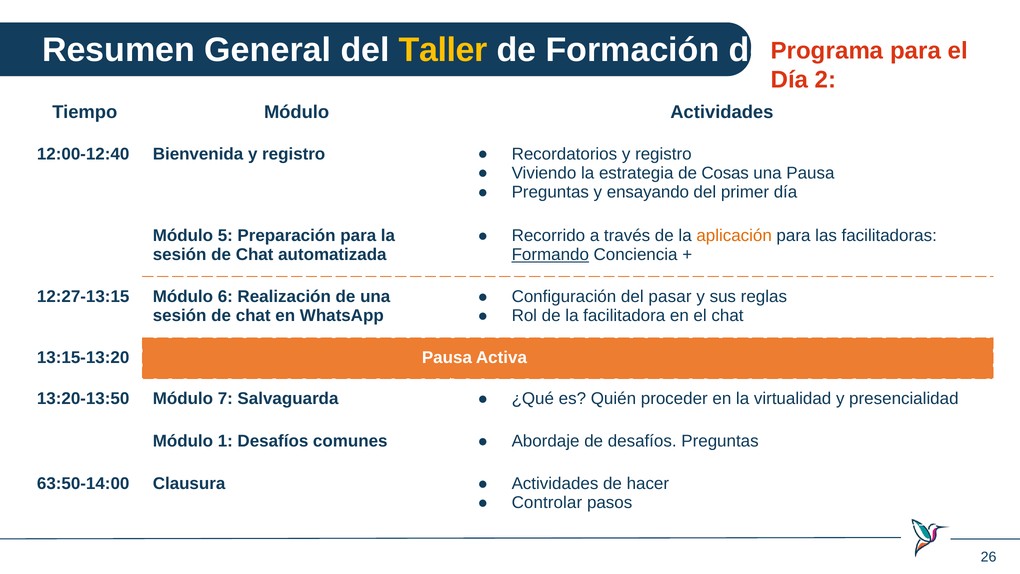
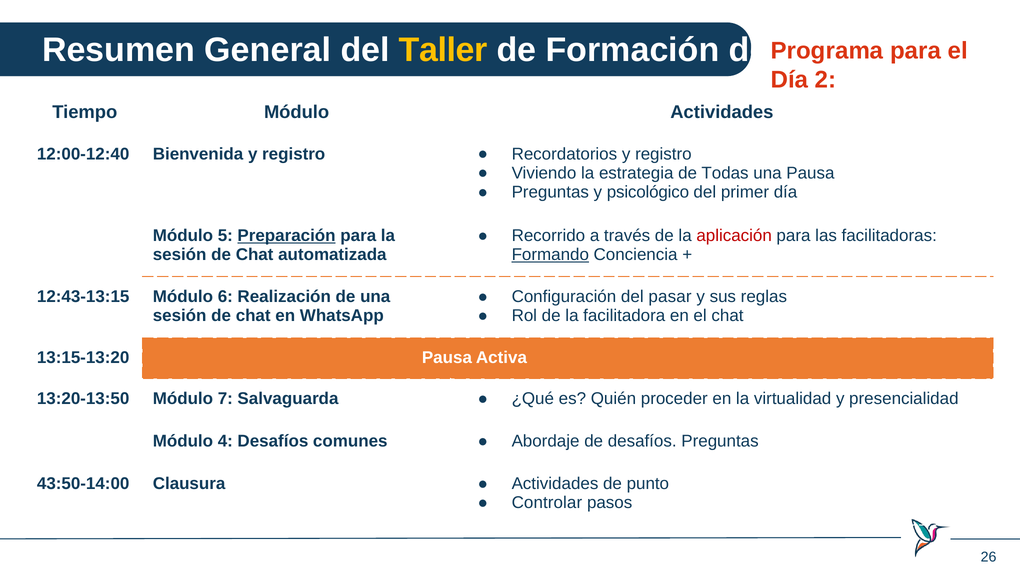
Cosas: Cosas -> Todas (725, 173)
ensayando: ensayando -> psicológico (648, 192)
aplicación colour: orange -> red (734, 235)
Preparación underline: none -> present (287, 235)
12:27-13:15: 12:27-13:15 -> 12:43-13:15 (83, 297)
1: 1 -> 4 (225, 441)
63:50-14:00: 63:50-14:00 -> 43:50-14:00 (83, 483)
hacer: hacer -> punto (648, 483)
